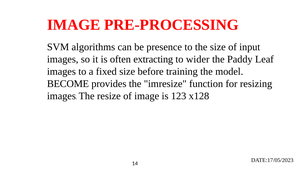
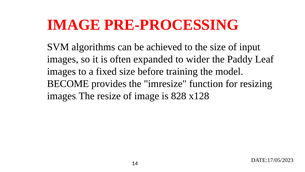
presence: presence -> achieved (164, 47)
extracting: extracting -> expanded (153, 59)
123: 123 -> 828 (179, 96)
